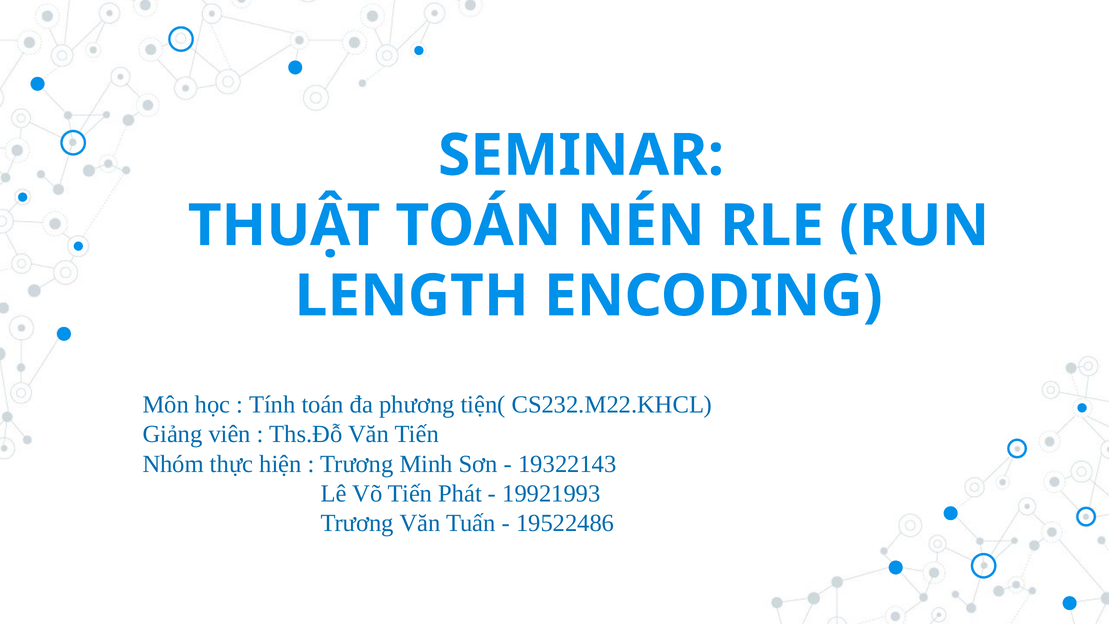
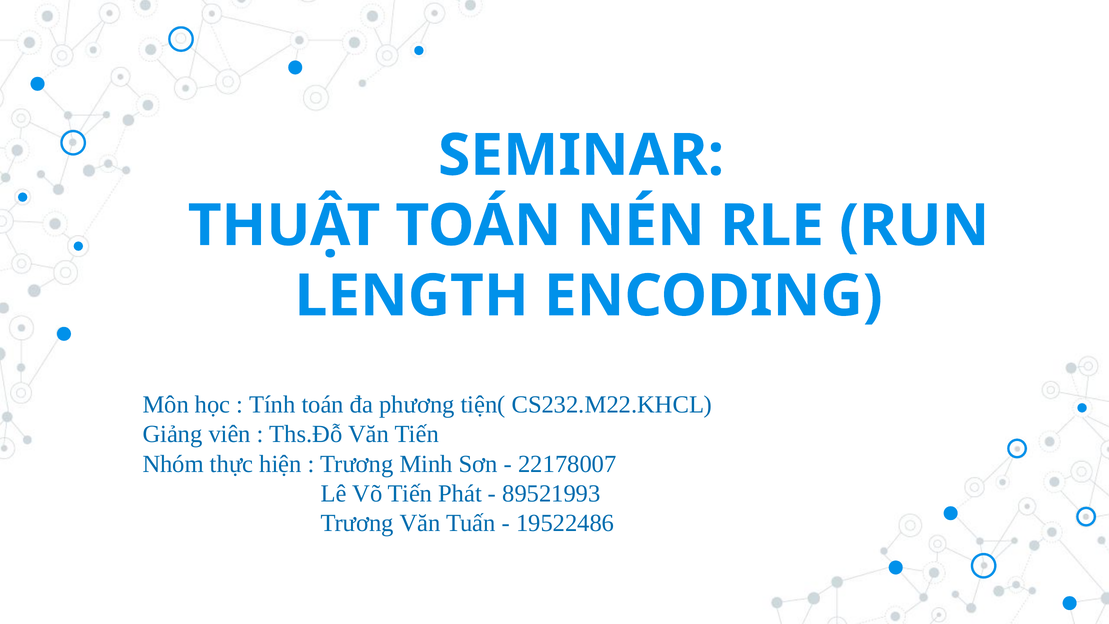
19322143: 19322143 -> 22178007 (567, 464)
19921993: 19921993 -> 89521993 (551, 493)
